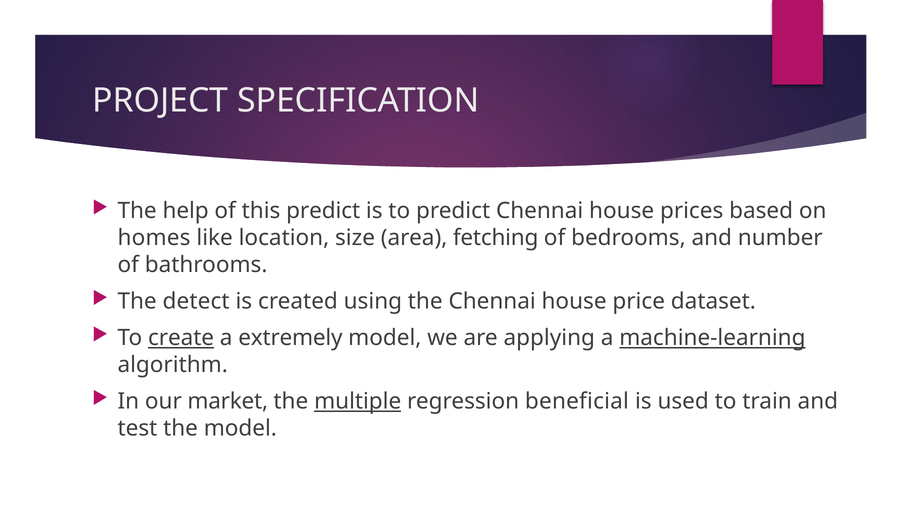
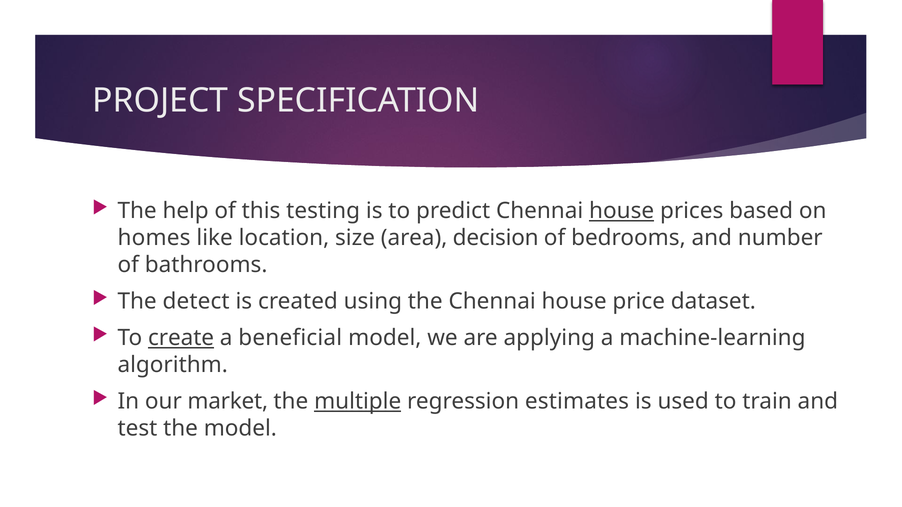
this predict: predict -> testing (323, 211)
house underline: none -> present (622, 211)
fetching: fetching -> decision (496, 238)
extremely: extremely -> beneficial (290, 338)
machine-learning underline: present -> none (712, 338)
beneficial: beneficial -> estimates (577, 402)
